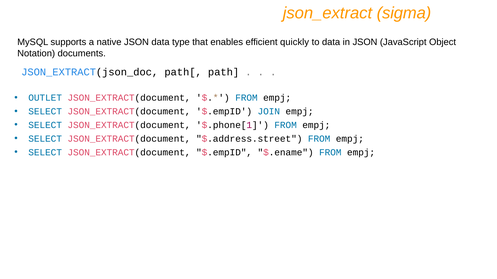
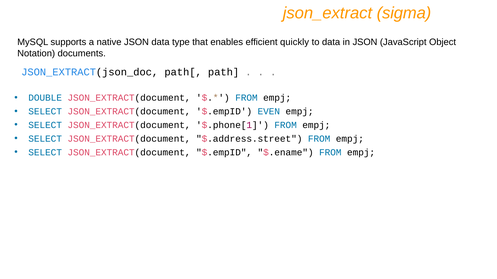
OUTLET: OUTLET -> DOUBLE (45, 98)
JOIN: JOIN -> EVEN (269, 112)
